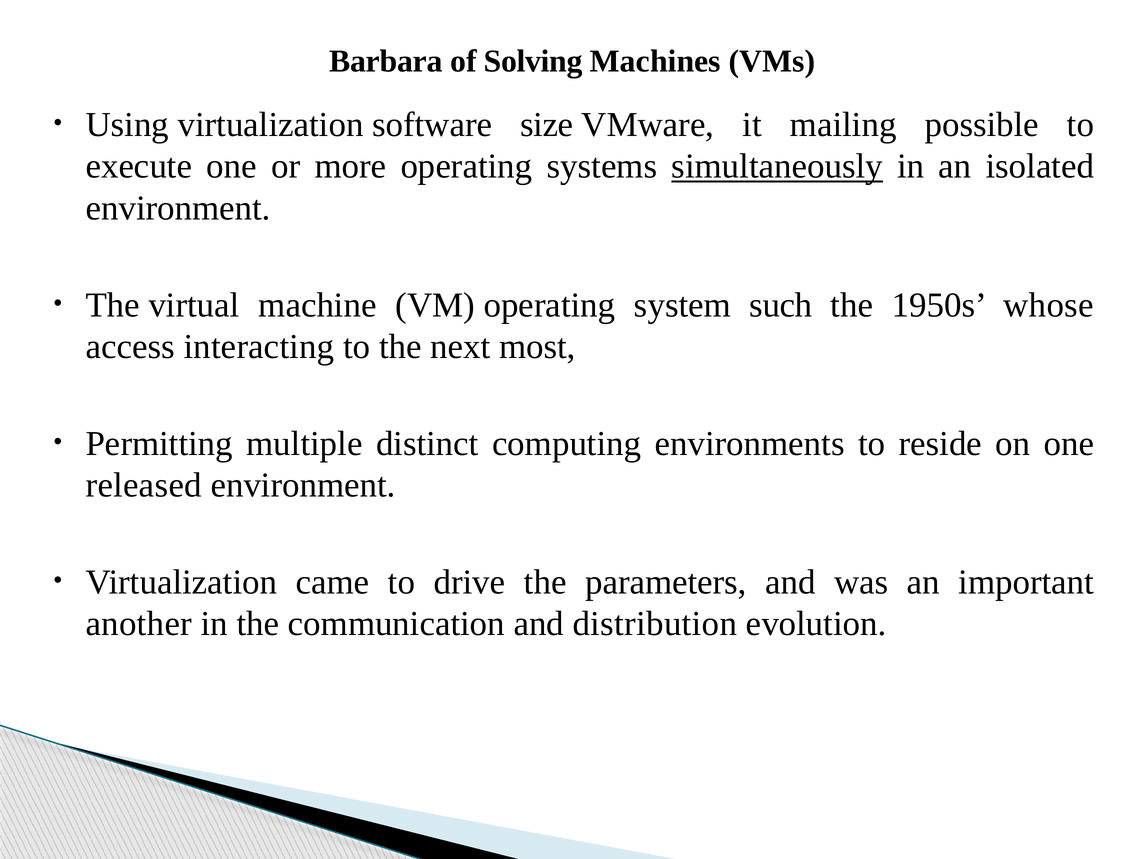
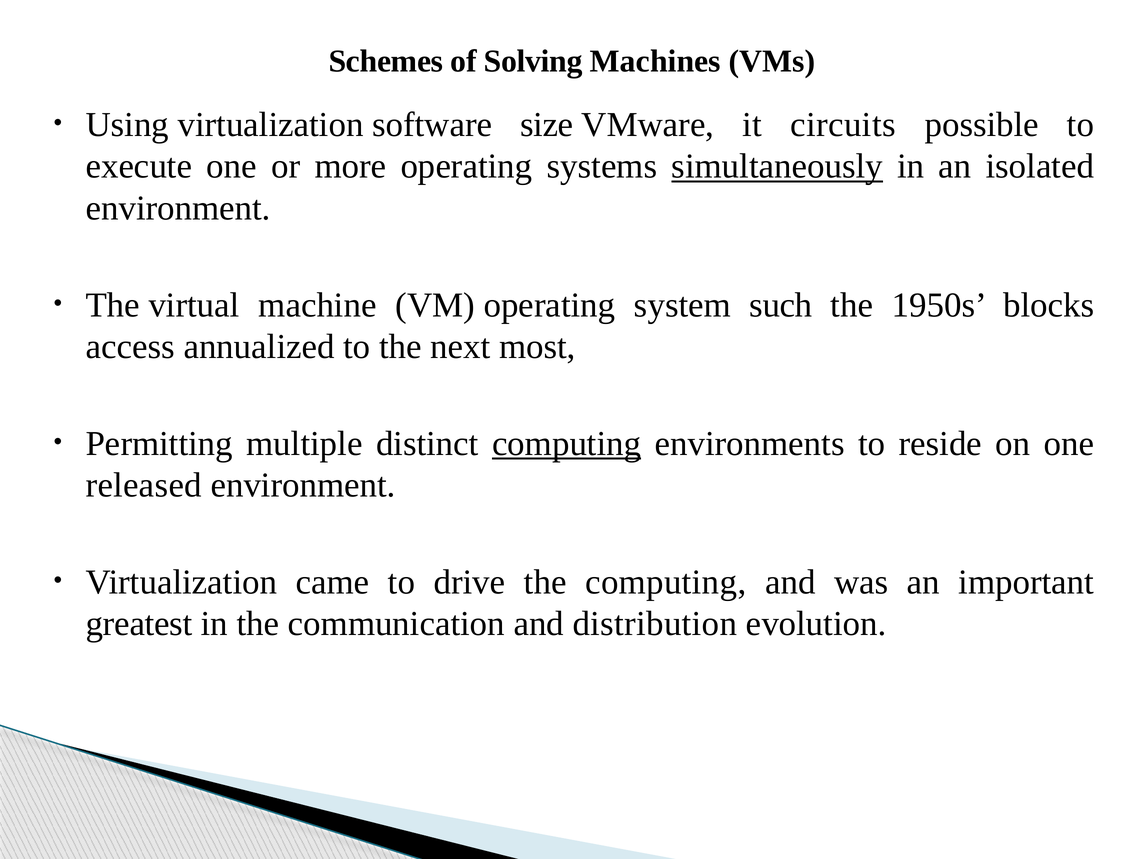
Barbara: Barbara -> Schemes (386, 61)
mailing: mailing -> circuits (843, 124)
whose: whose -> blocks (1049, 305)
interacting: interacting -> annualized (259, 347)
computing underline: none -> present (567, 443)
the parameters: parameters -> computing (666, 582)
another: another -> greatest (139, 624)
